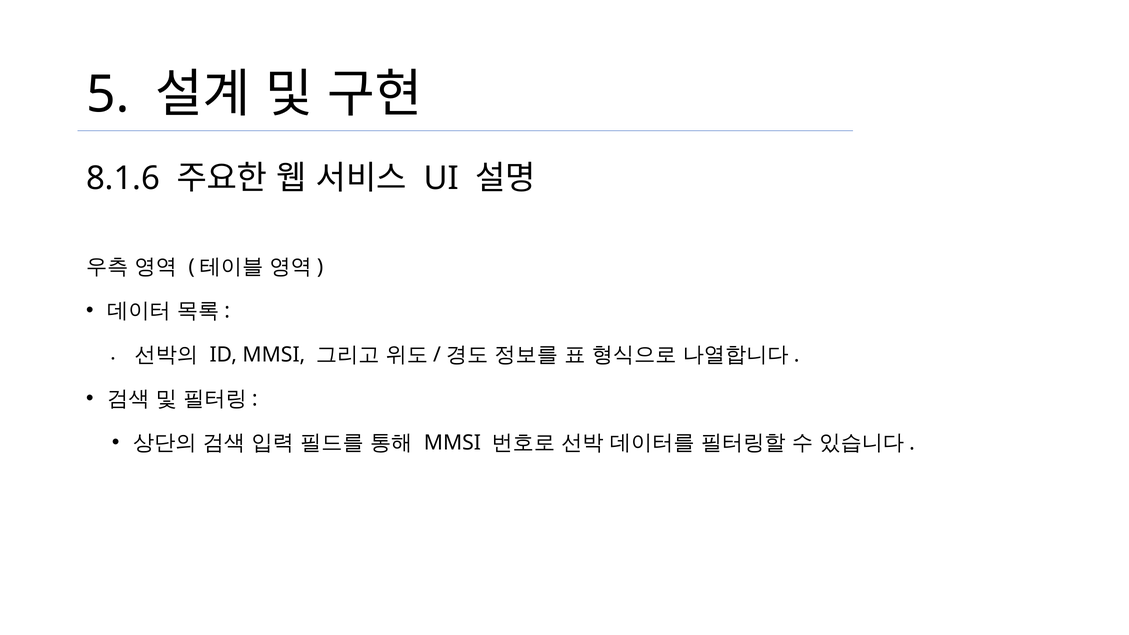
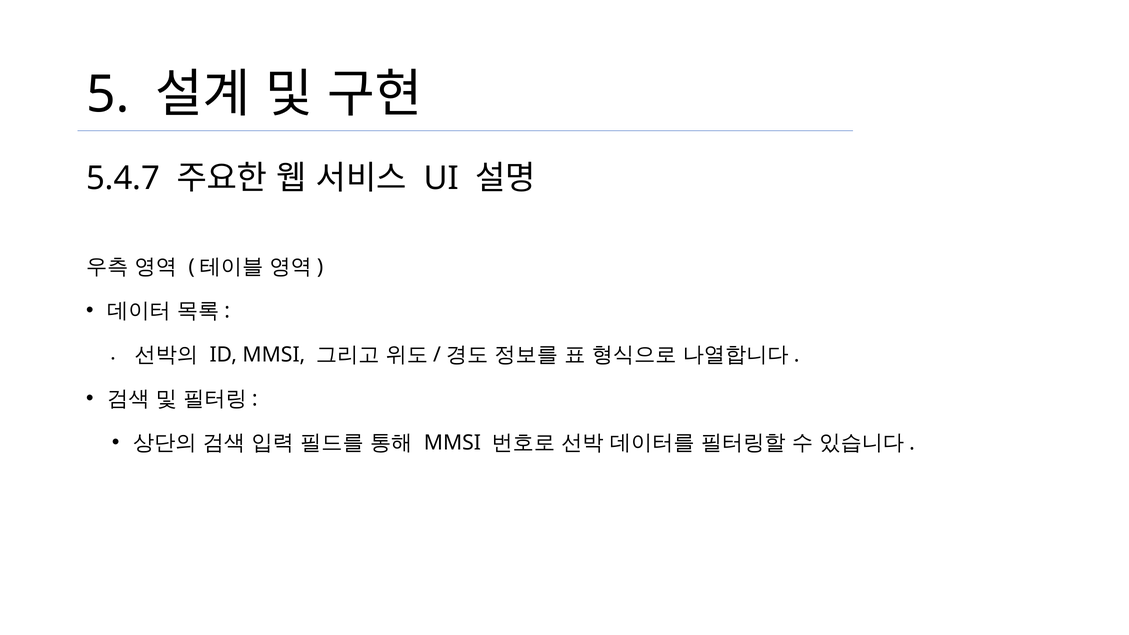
8.1.6: 8.1.6 -> 5.4.7 (123, 178)
